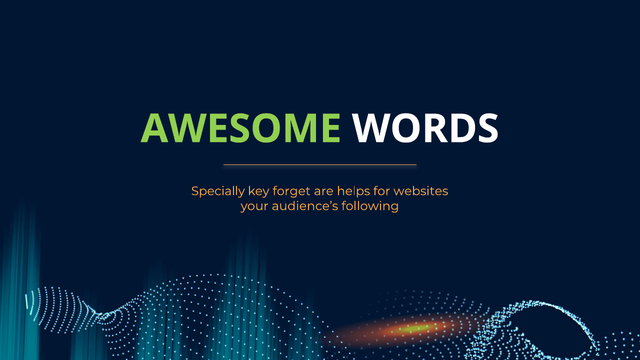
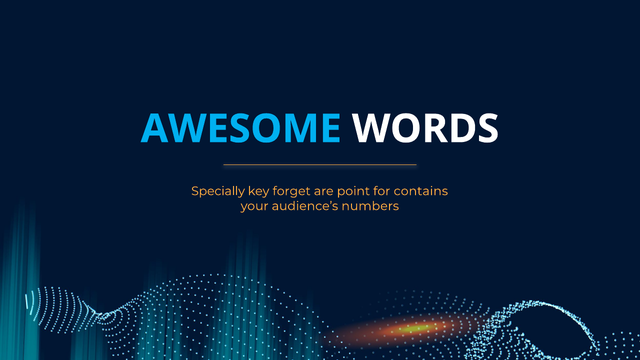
AWESOME colour: light green -> light blue (241, 129)
helps: helps -> point (353, 191)
websites: websites -> contains (421, 191)
following: following -> numbers (370, 206)
